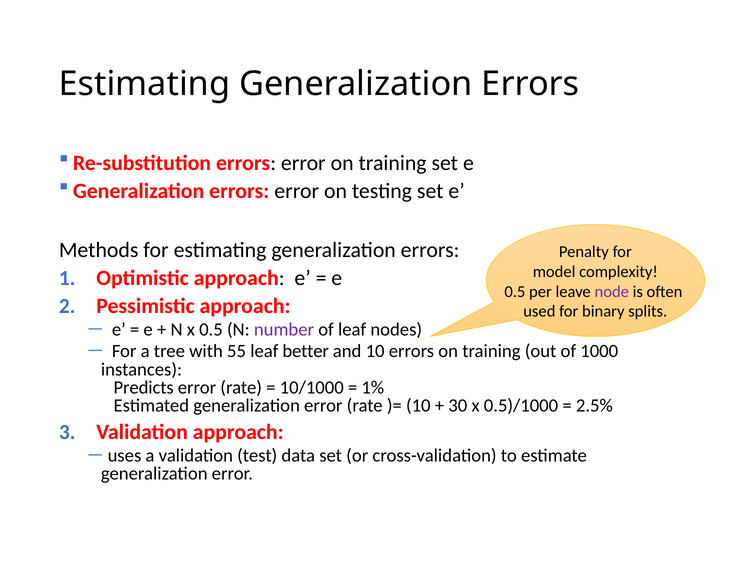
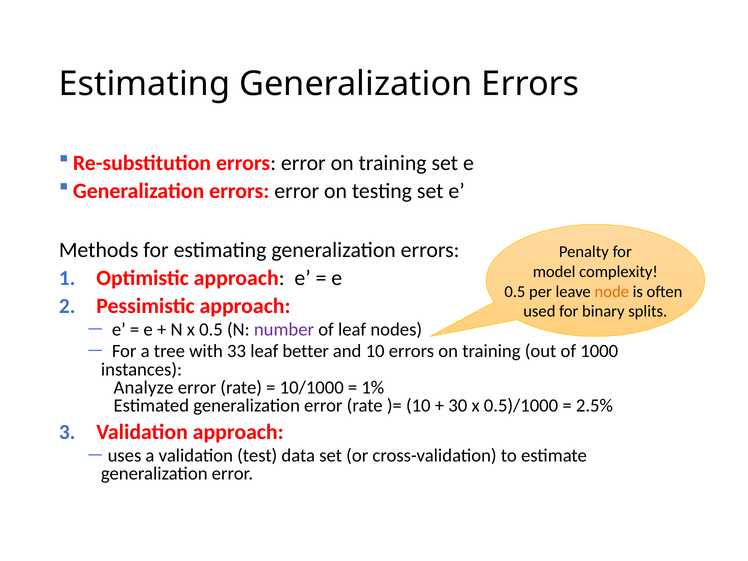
node colour: purple -> orange (612, 292)
55: 55 -> 33 (237, 351)
Predicts: Predicts -> Analyze (144, 388)
